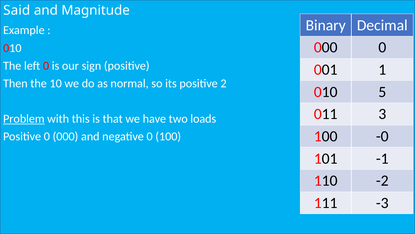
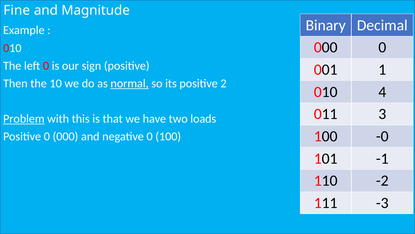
Said: Said -> Fine (17, 10)
normal underline: none -> present (130, 83)
5: 5 -> 4 (382, 92)
